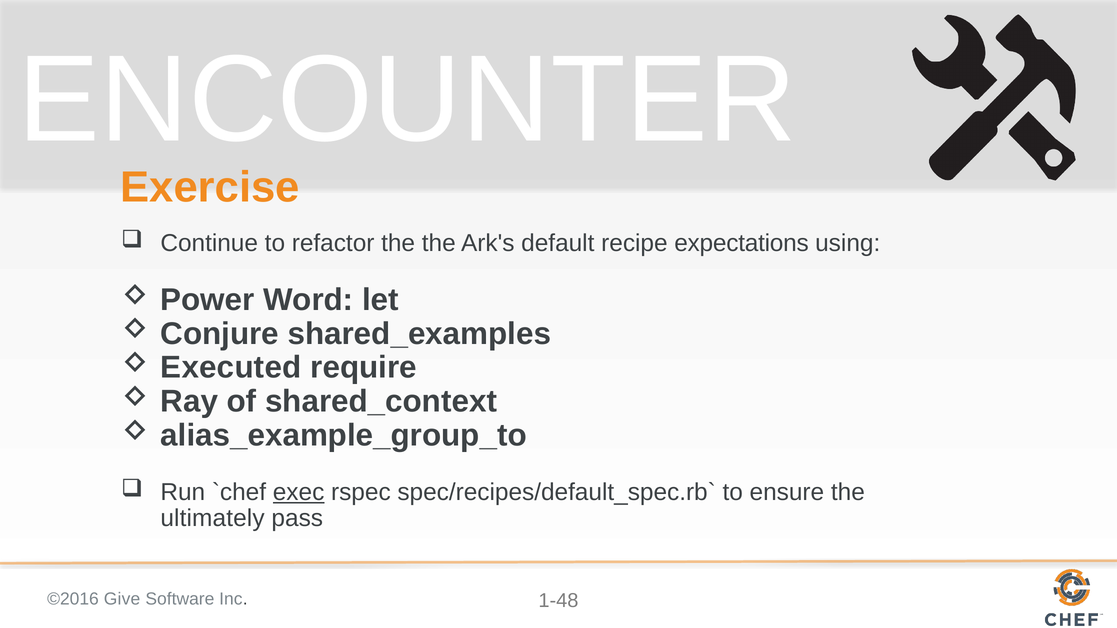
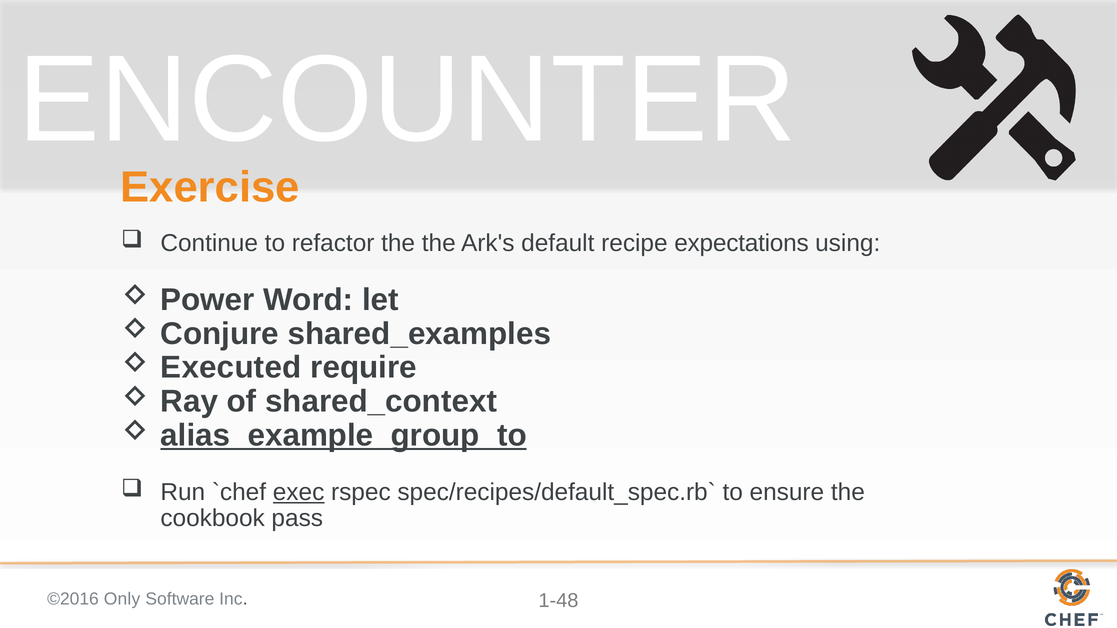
alias_example_group_to underline: none -> present (344, 436)
ultimately: ultimately -> cookbook (213, 519)
Give: Give -> Only (122, 599)
